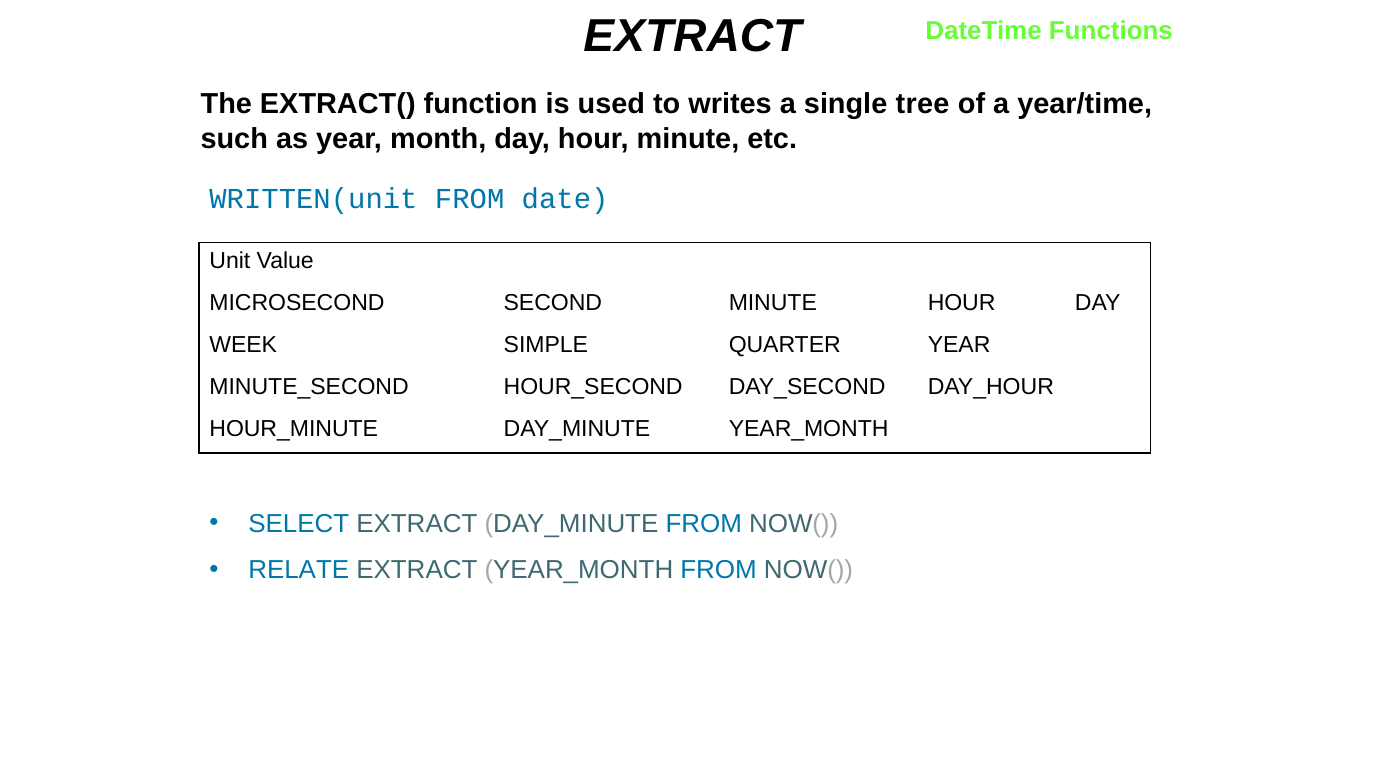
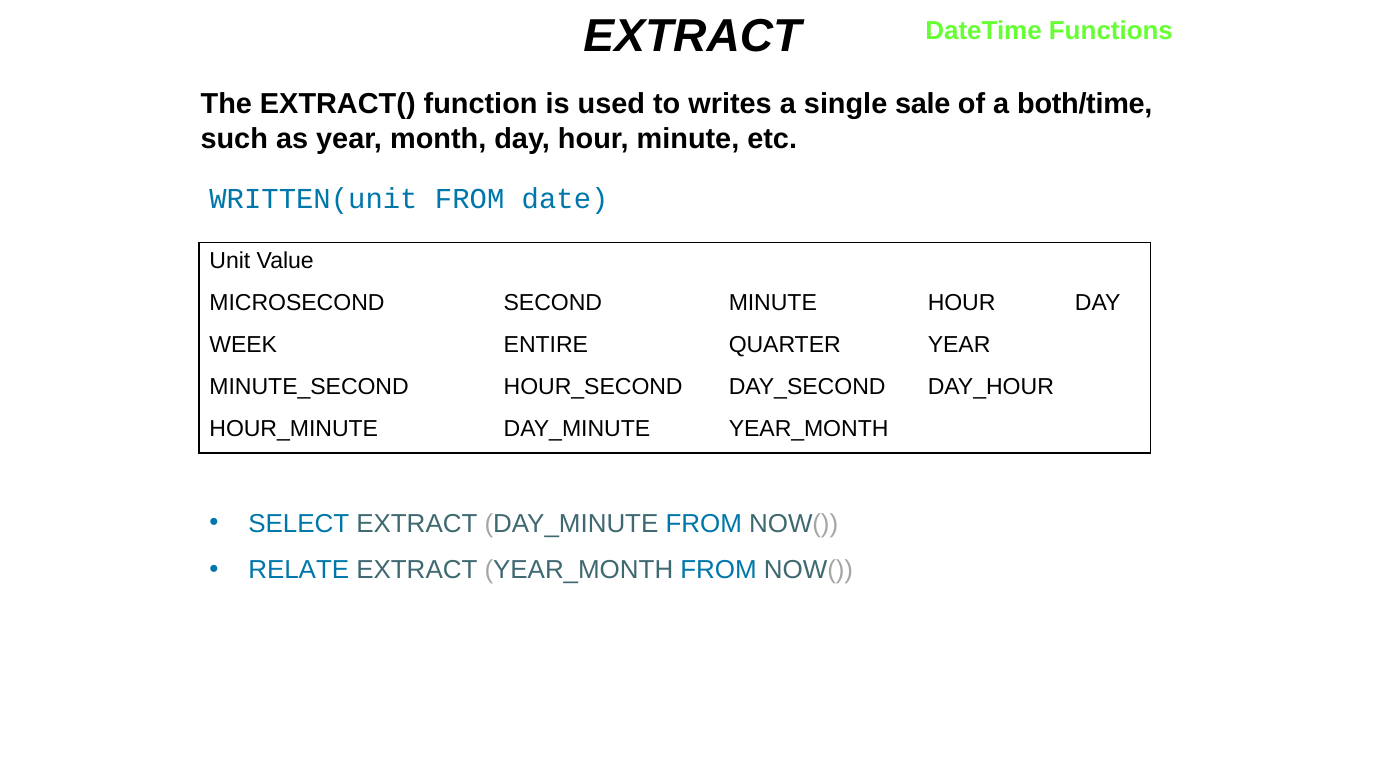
tree: tree -> sale (923, 104)
year/time: year/time -> both/time (1085, 104)
SIMPLE: SIMPLE -> ENTIRE (546, 345)
